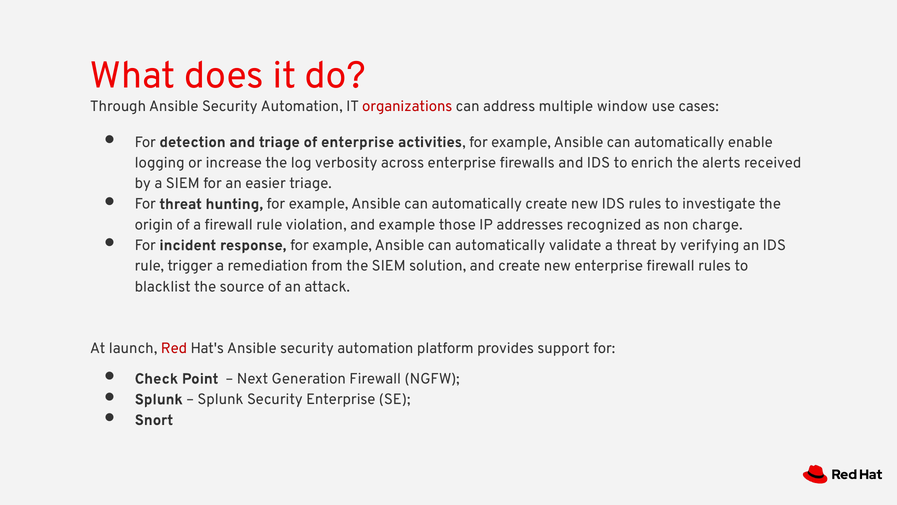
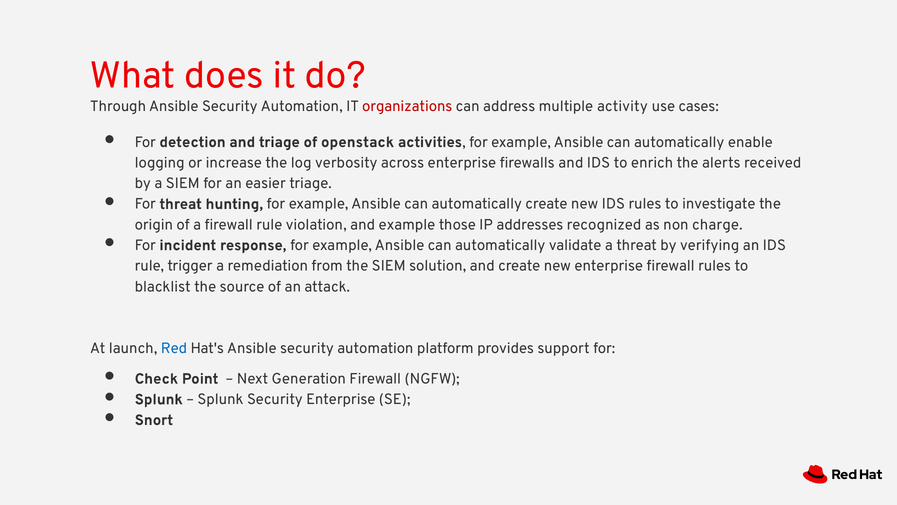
window: window -> activity (622, 106)
of enterprise: enterprise -> openstack (358, 142)
Red colour: red -> blue (174, 348)
